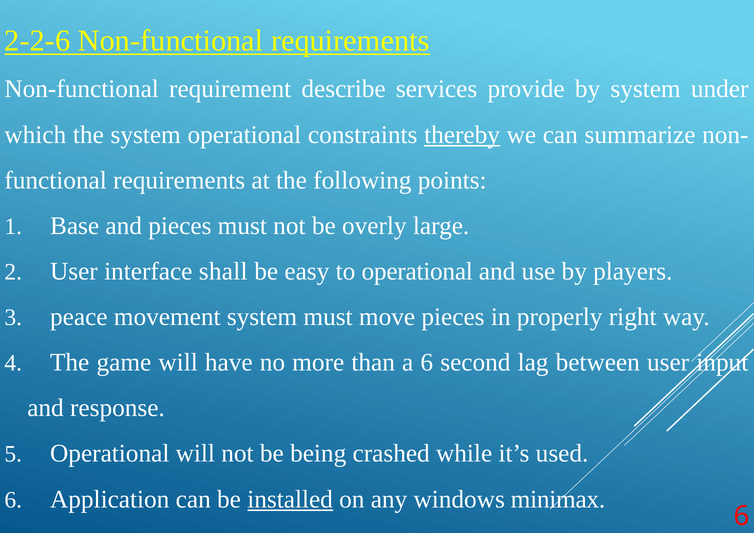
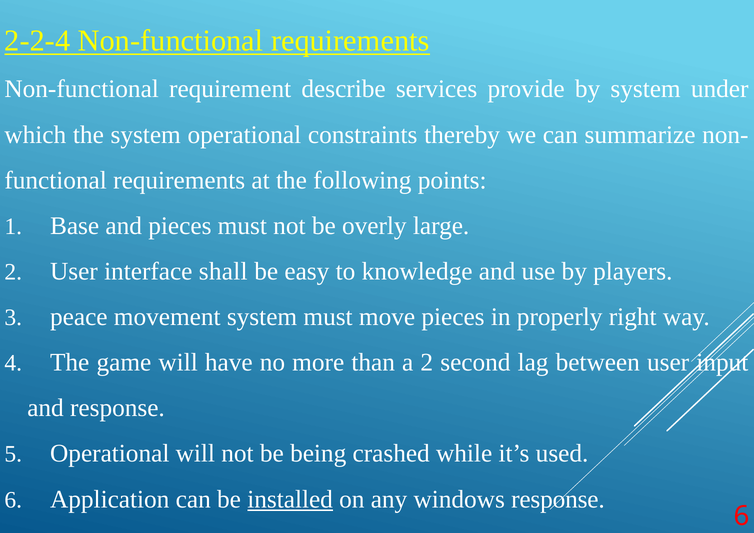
2-2-6: 2-2-6 -> 2-2-4 (37, 41)
thereby underline: present -> none (462, 135)
to operational: operational -> knowledge (417, 271)
a 6: 6 -> 2 (427, 363)
windows minimax: minimax -> response (558, 499)
